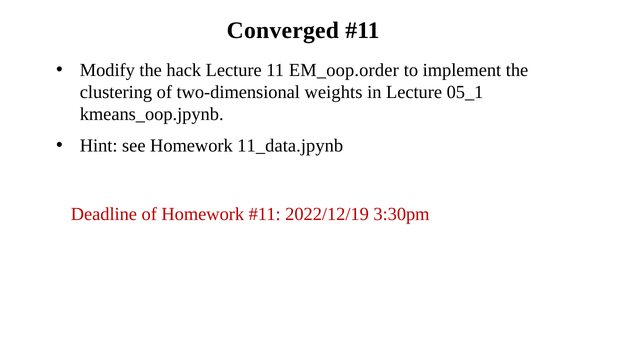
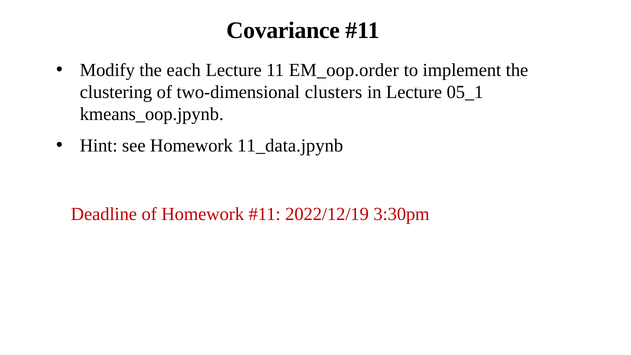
Converged: Converged -> Covariance (283, 30)
hack: hack -> each (184, 70)
weights: weights -> clusters (333, 92)
